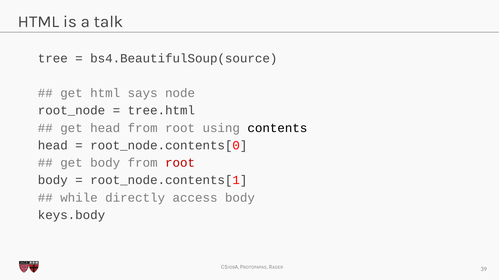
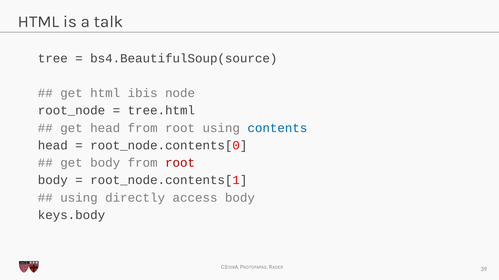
says: says -> ibis (143, 93)
contents colour: black -> blue (277, 128)
while: while -> using (79, 198)
